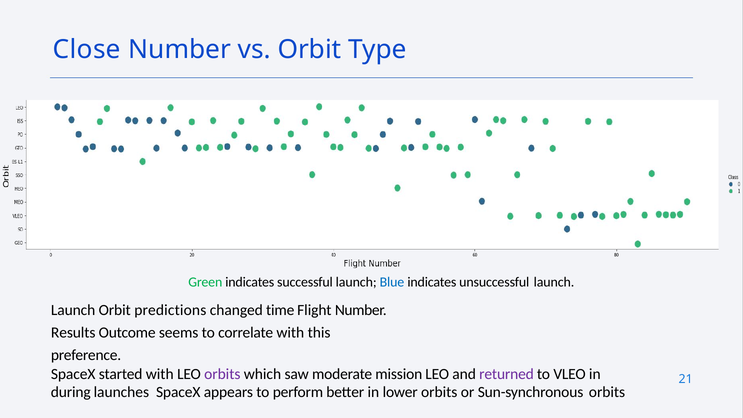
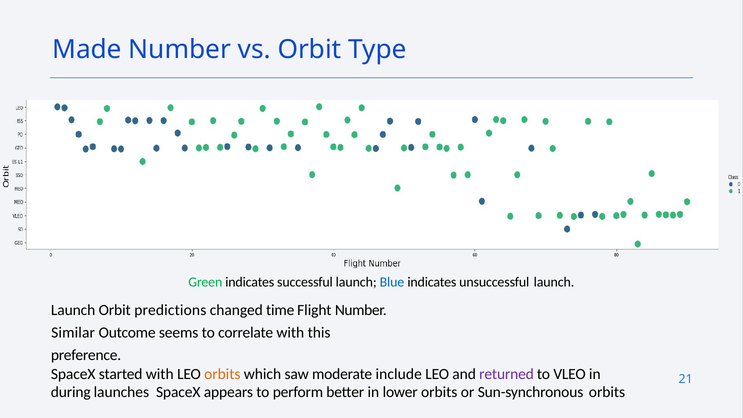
Close: Close -> Made (87, 50)
Results: Results -> Similar (73, 333)
orbits colour: purple -> orange (222, 374)
mission: mission -> include (399, 374)
